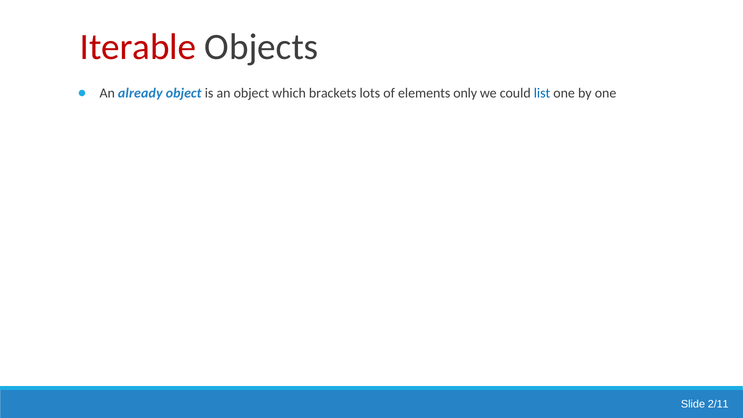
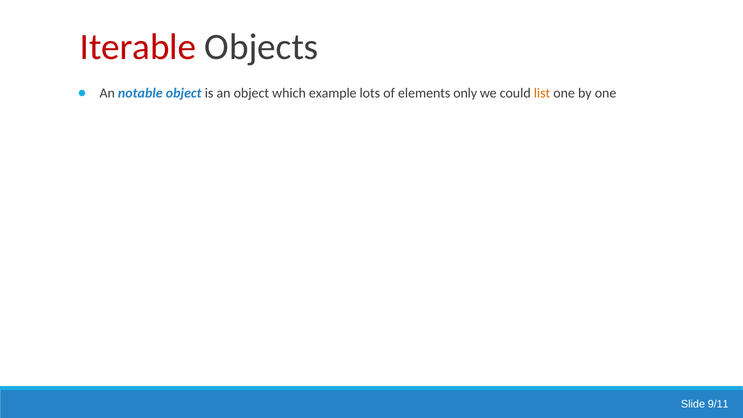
already: already -> notable (140, 93)
brackets: brackets -> example (333, 93)
list colour: blue -> orange (542, 93)
2/11: 2/11 -> 9/11 (718, 404)
